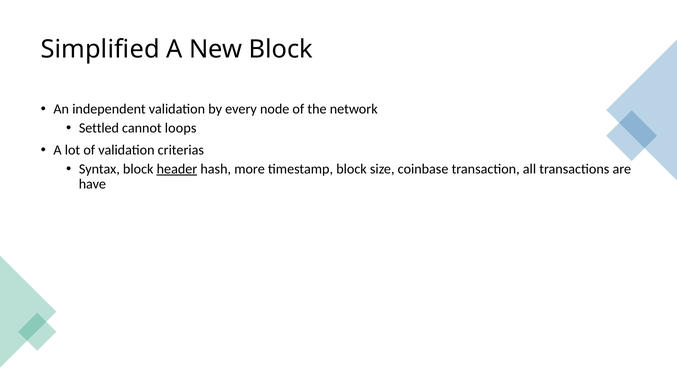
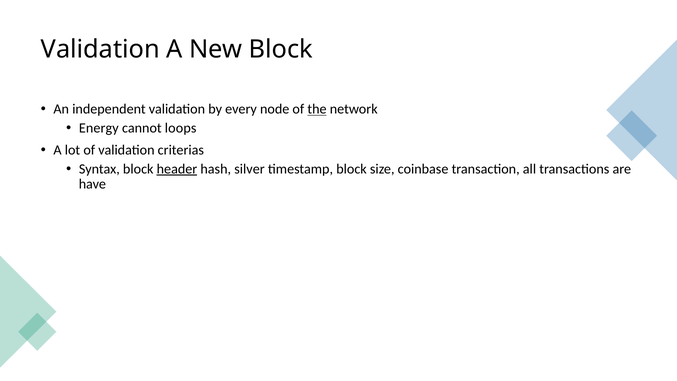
Simplified: Simplified -> Validation (100, 49)
the underline: none -> present (317, 109)
Settled: Settled -> Energy (99, 128)
more: more -> silver (250, 169)
